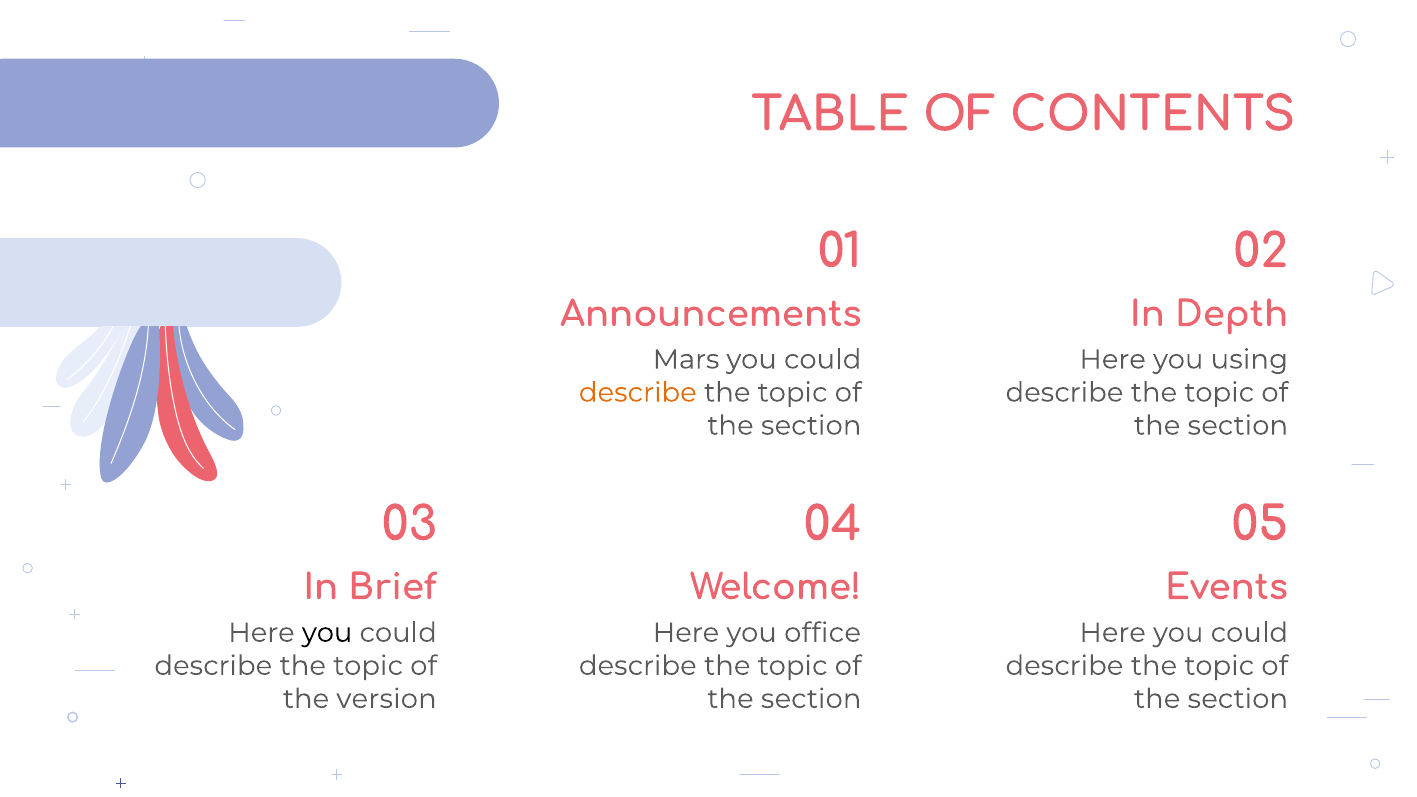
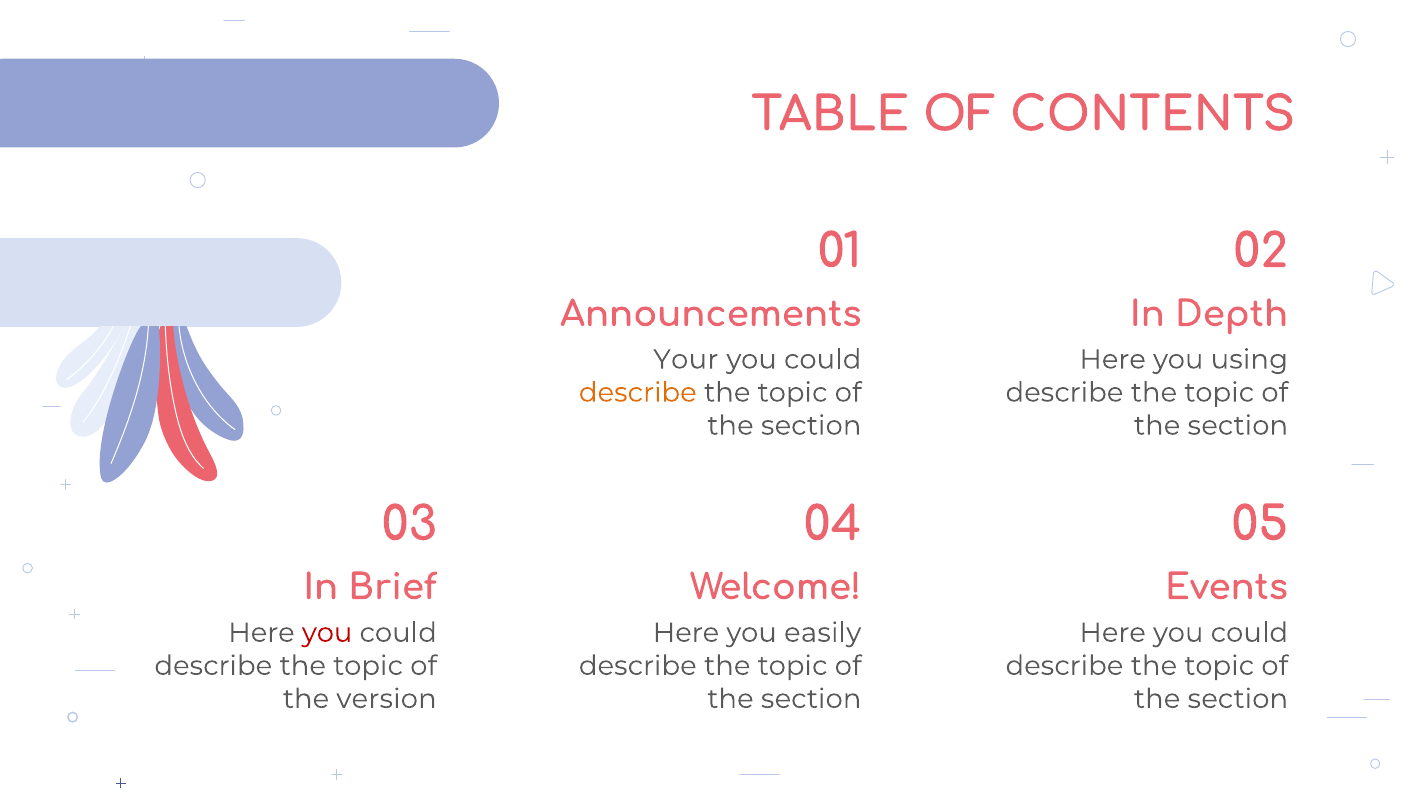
Mars: Mars -> Your (686, 359)
you colour: black -> red (327, 633)
office: office -> easily (823, 633)
